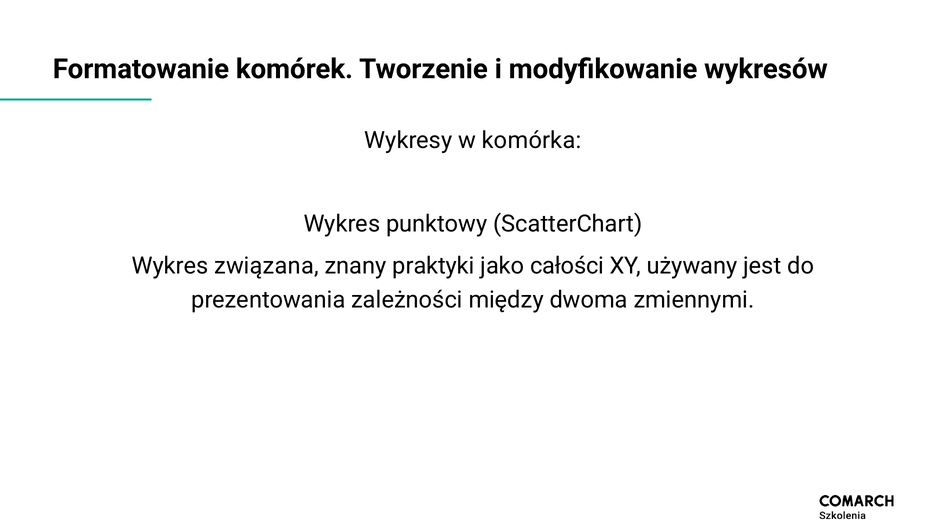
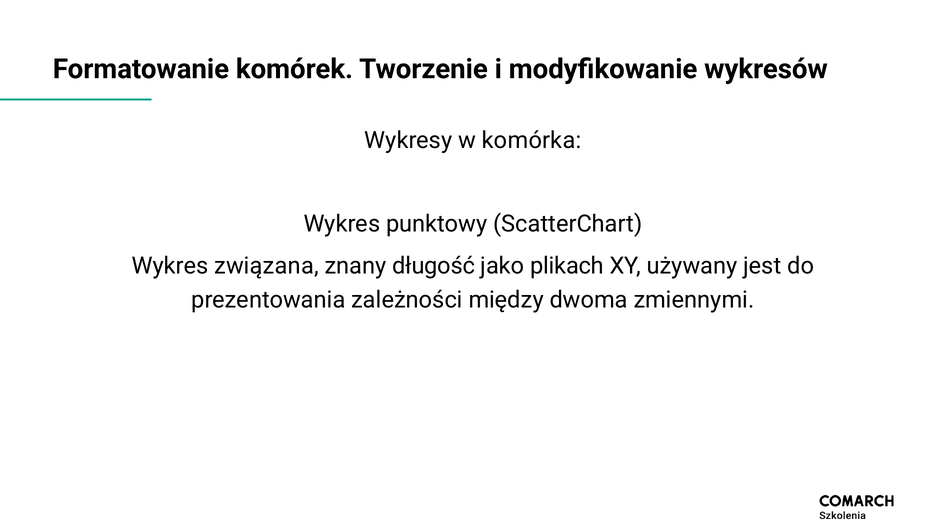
praktyki: praktyki -> długość (434, 266)
całości: całości -> plikach (567, 266)
